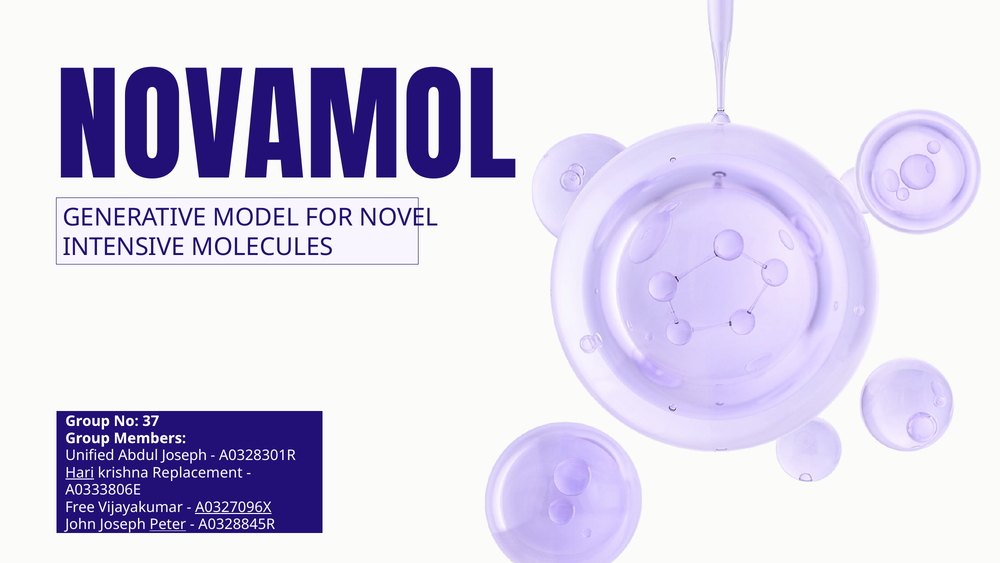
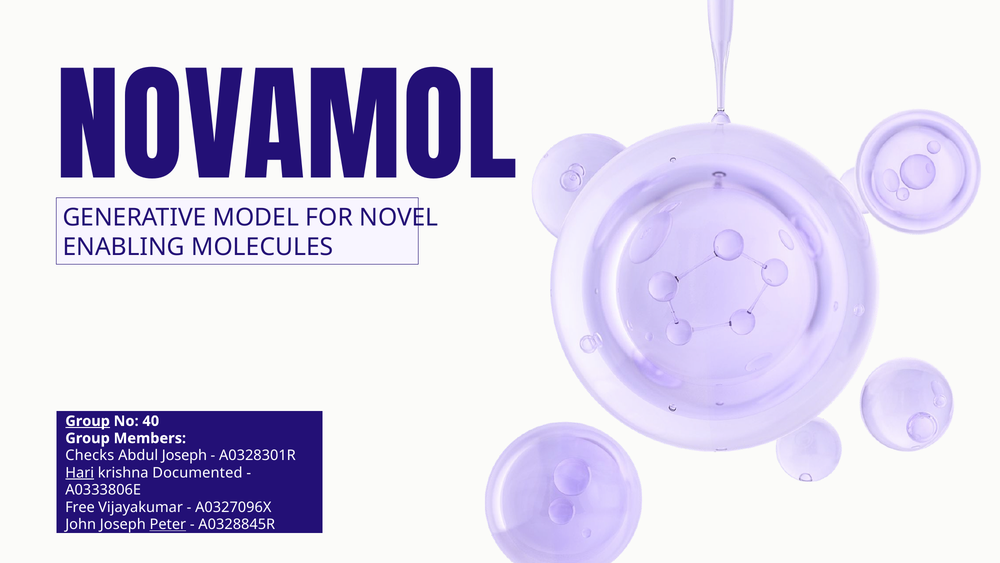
INTENSIVE: INTENSIVE -> ENABLING (124, 247)
Group underline: none -> present (88, 421)
37: 37 -> 40 (151, 421)
Unified: Unified -> Checks (90, 455)
Replacement: Replacement -> Documented (197, 472)
A0327096X underline: present -> none (233, 507)
